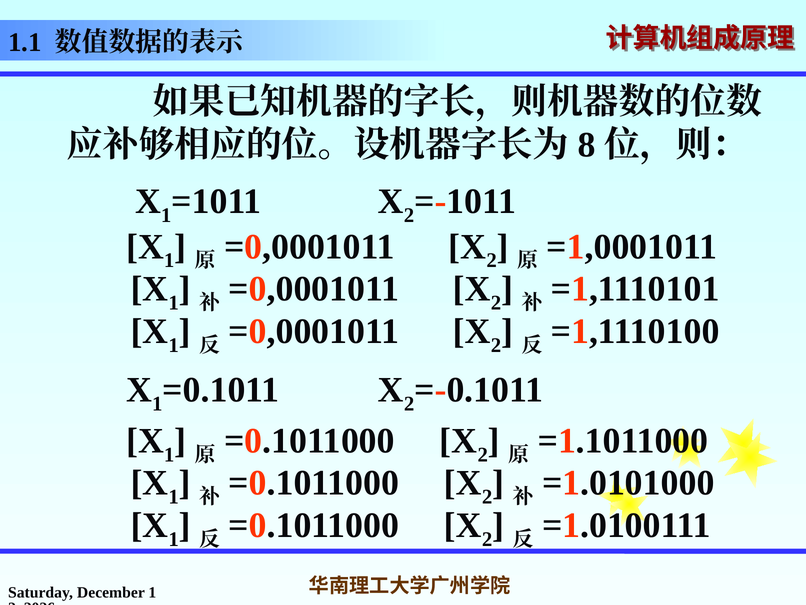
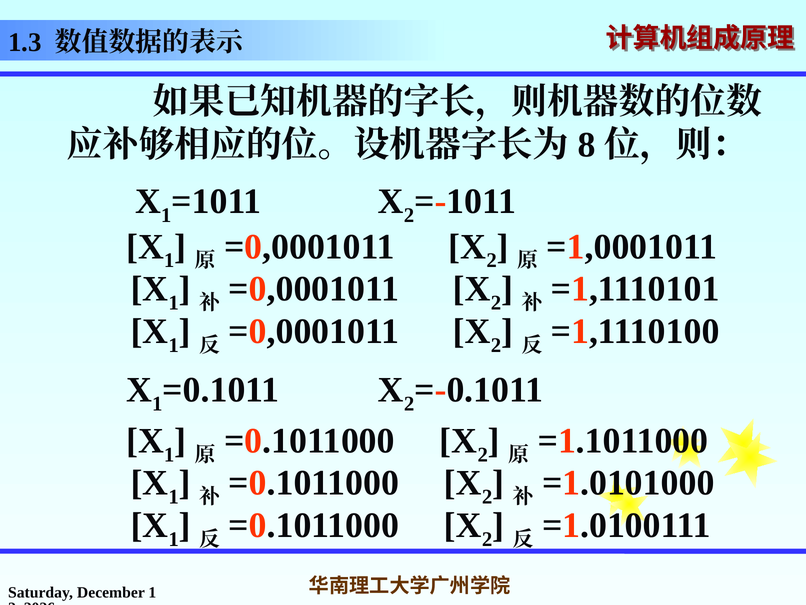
1.1: 1.1 -> 1.3 (25, 42)
